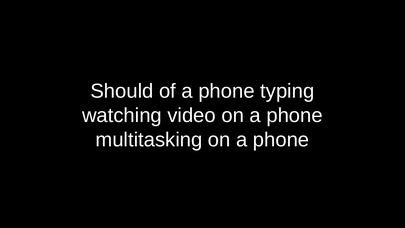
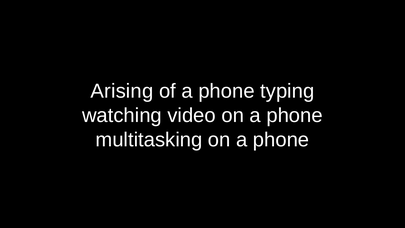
Should: Should -> Arising (122, 91)
